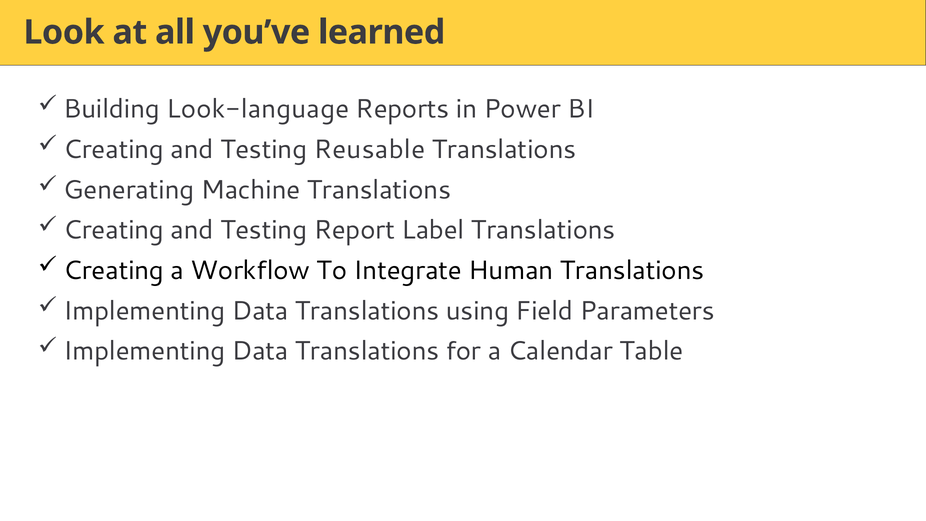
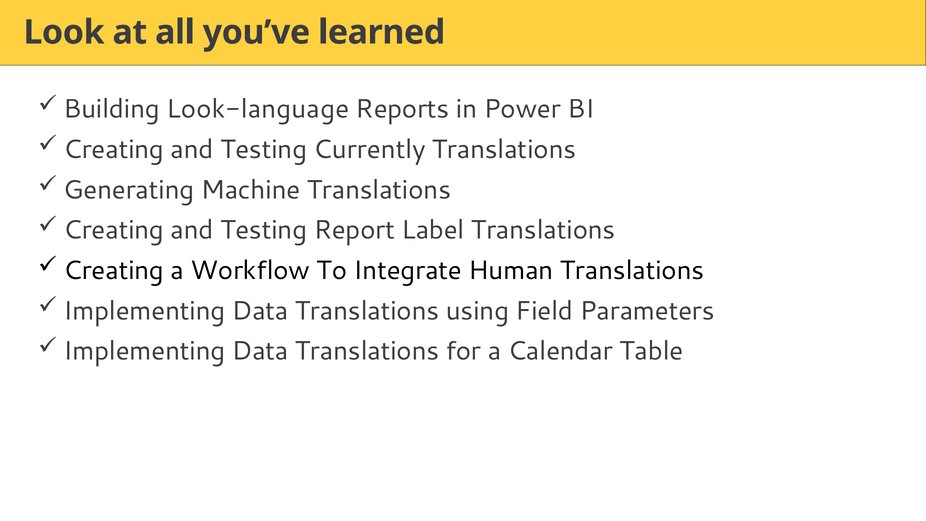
Reusable: Reusable -> Currently (370, 149)
